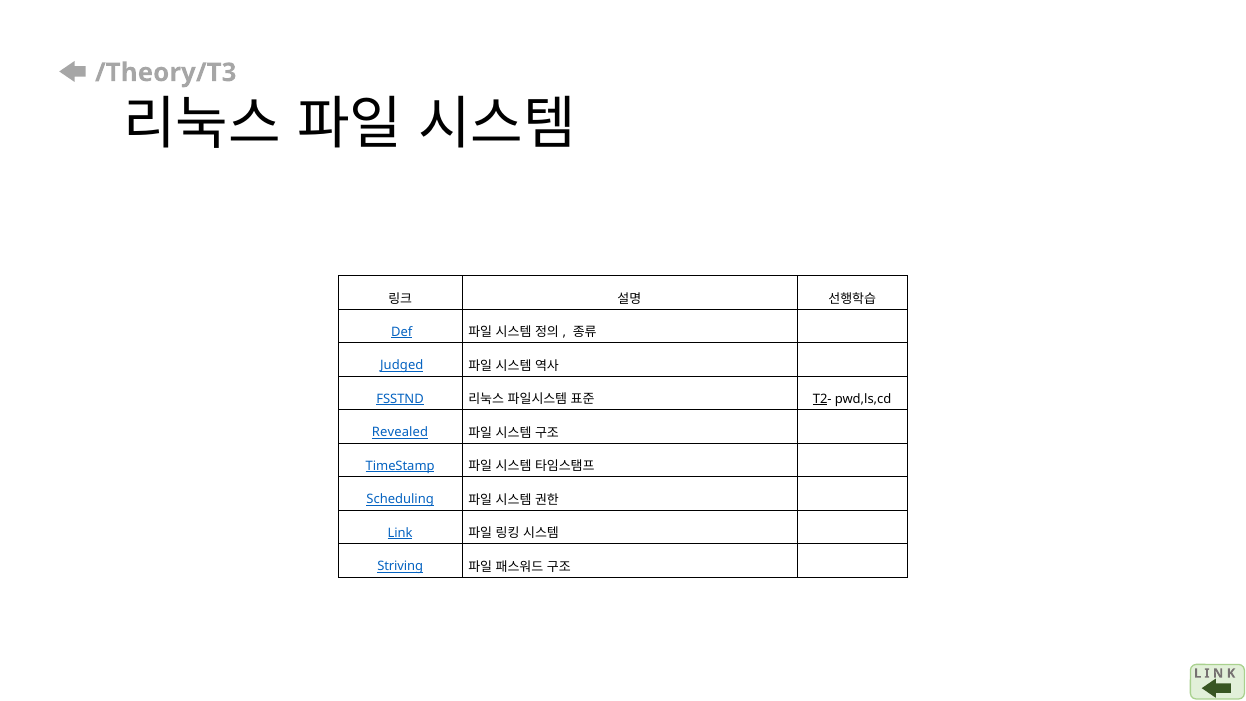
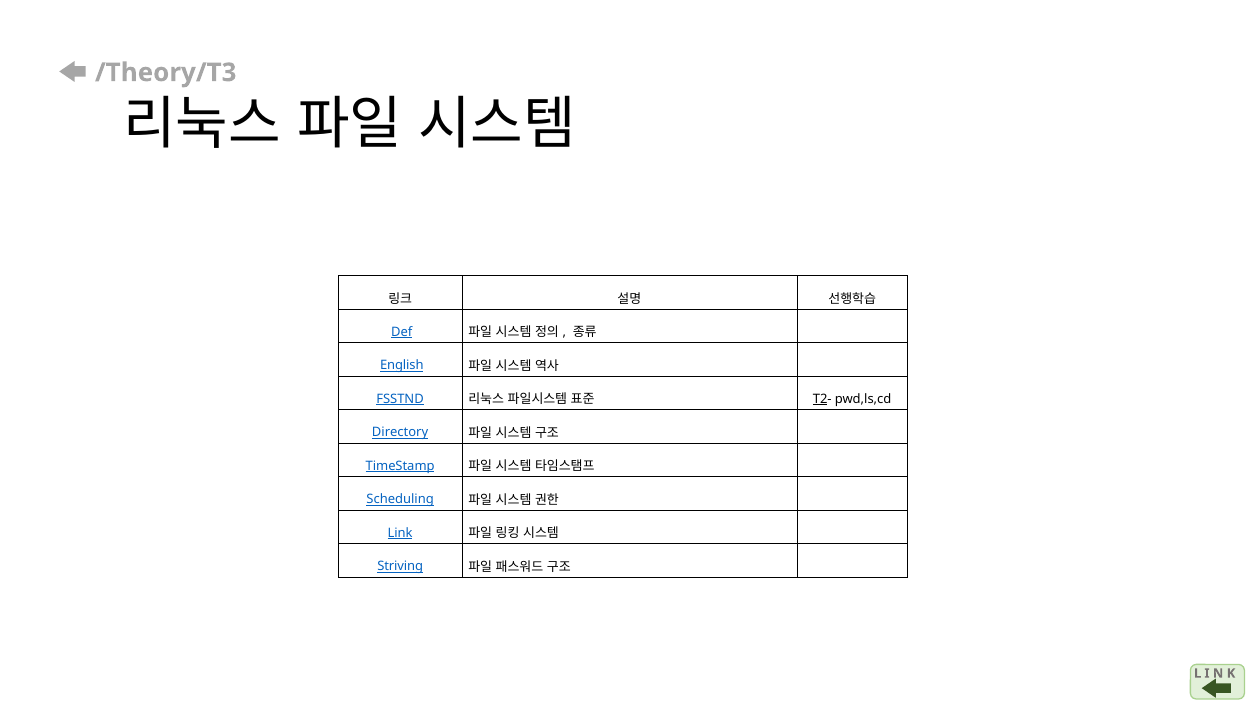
Judged: Judged -> English (402, 365)
Revealed: Revealed -> Directory (400, 432)
